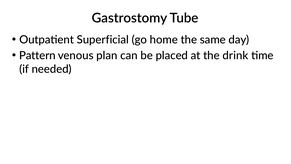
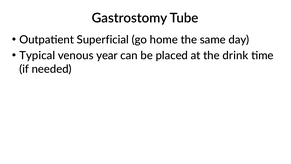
Pattern: Pattern -> Typical (37, 55)
plan: plan -> year (107, 55)
